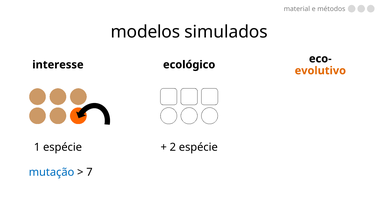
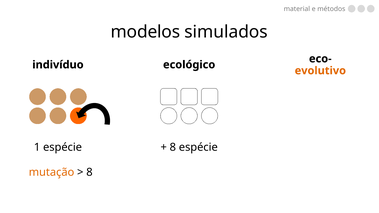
interesse: interesse -> indivíduo (58, 65)
2: 2 -> 8 (173, 147)
mutação colour: blue -> orange (52, 172)
7: 7 -> 8 (89, 172)
